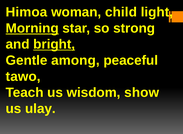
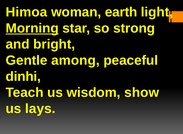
child: child -> earth (121, 12)
bright underline: present -> none (54, 44)
tawo: tawo -> dinhi (23, 77)
ulay: ulay -> lays (40, 109)
